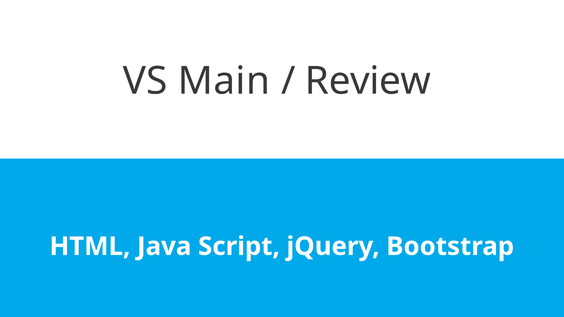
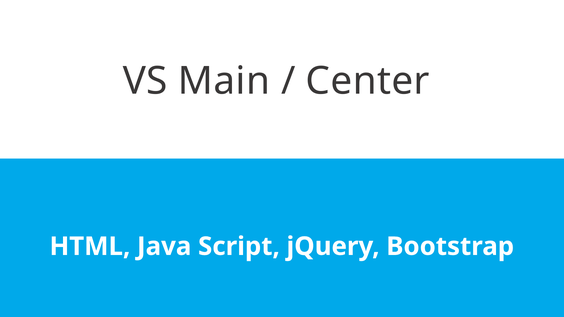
Review: Review -> Center (368, 81)
